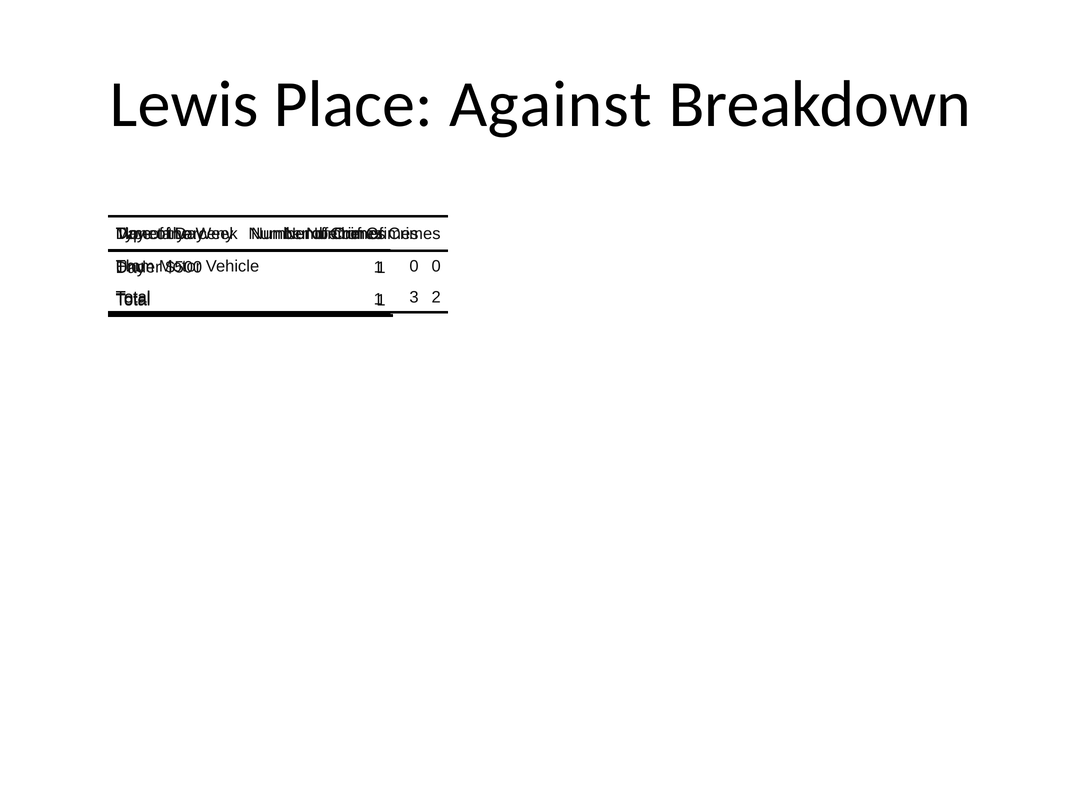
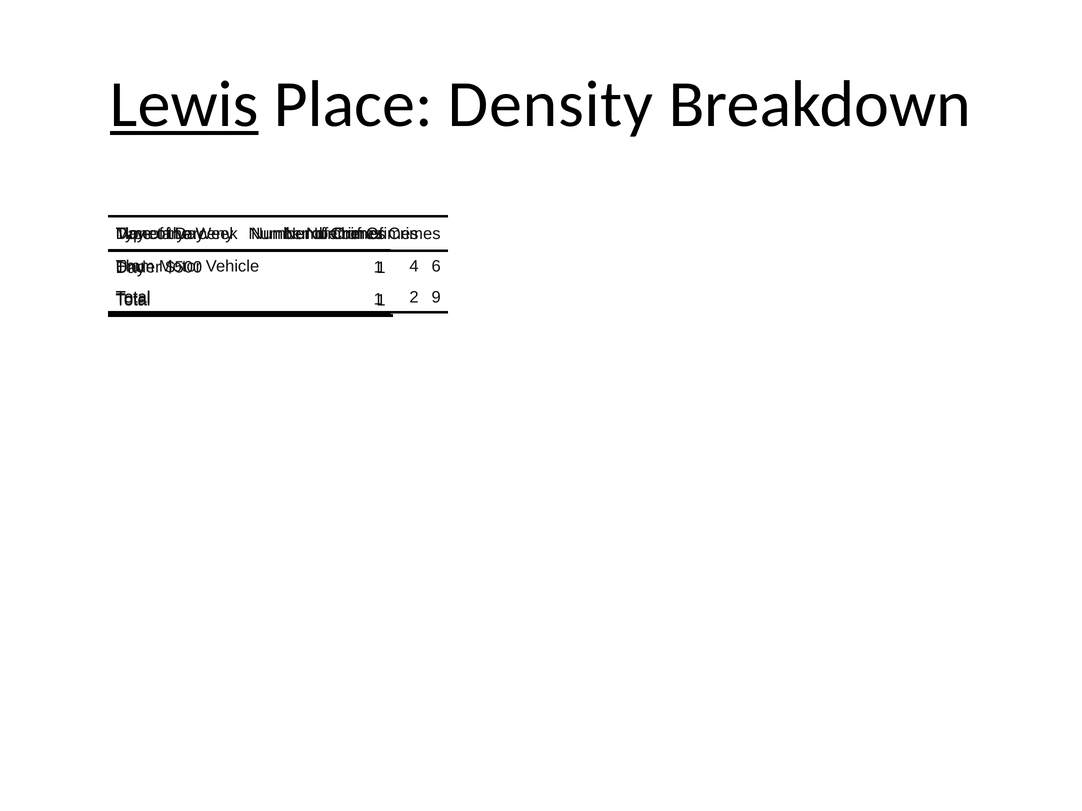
Lewis underline: none -> present (184, 105)
Against: Against -> Density (550, 105)
0: 0 -> 4 (414, 266)
Vehicle 0: 0 -> 6 (436, 266)
3: 3 -> 2 (414, 297)
2: 2 -> 9 (436, 297)
